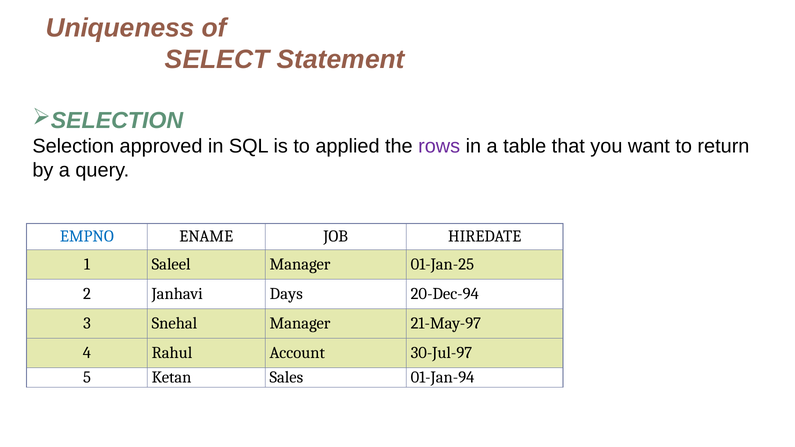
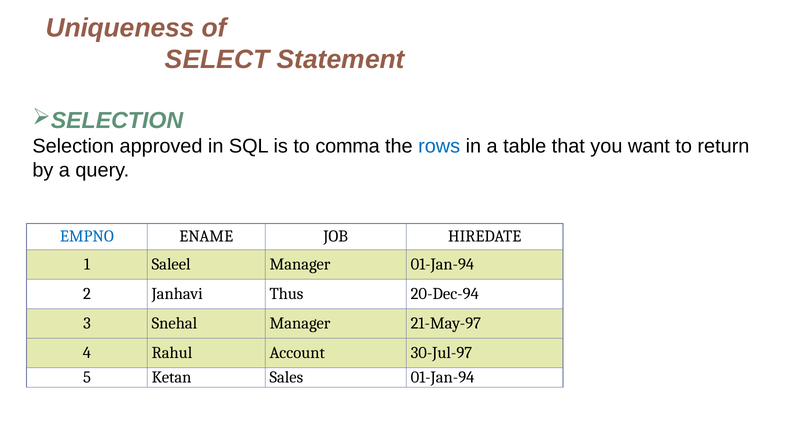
applied: applied -> comma (348, 146)
rows colour: purple -> blue (439, 146)
Manager 01-Jan-25: 01-Jan-25 -> 01-Jan-94 (442, 264)
Days: Days -> Thus (286, 294)
